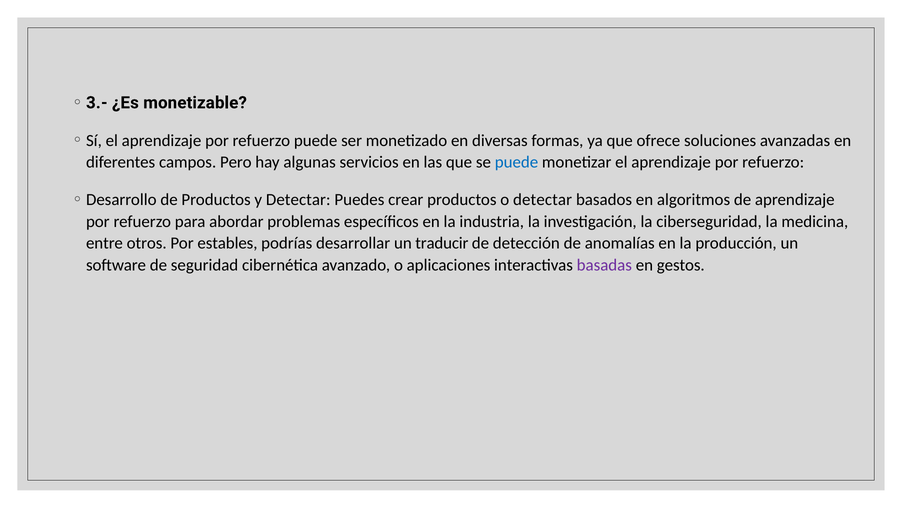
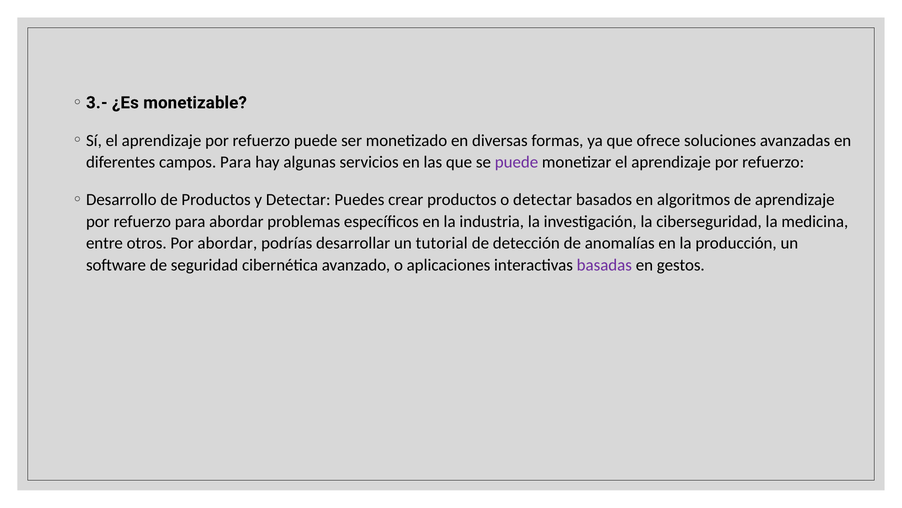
campos Pero: Pero -> Para (236, 162)
puede colour: blue -> purple (517, 162)
Por estables: estables -> abordar (227, 243)
traducir: traducir -> tutorial (442, 243)
